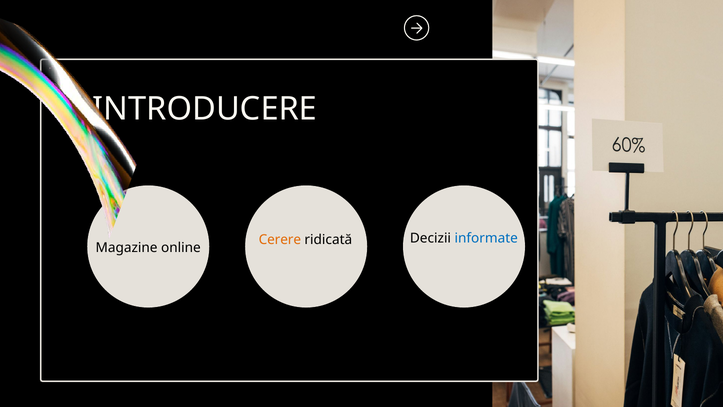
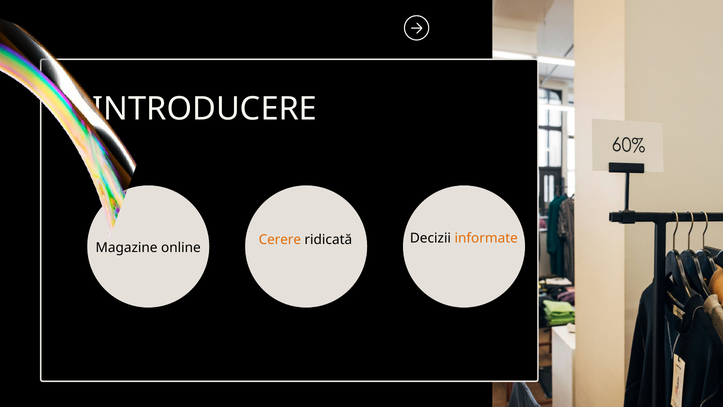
informate colour: blue -> orange (486, 238)
